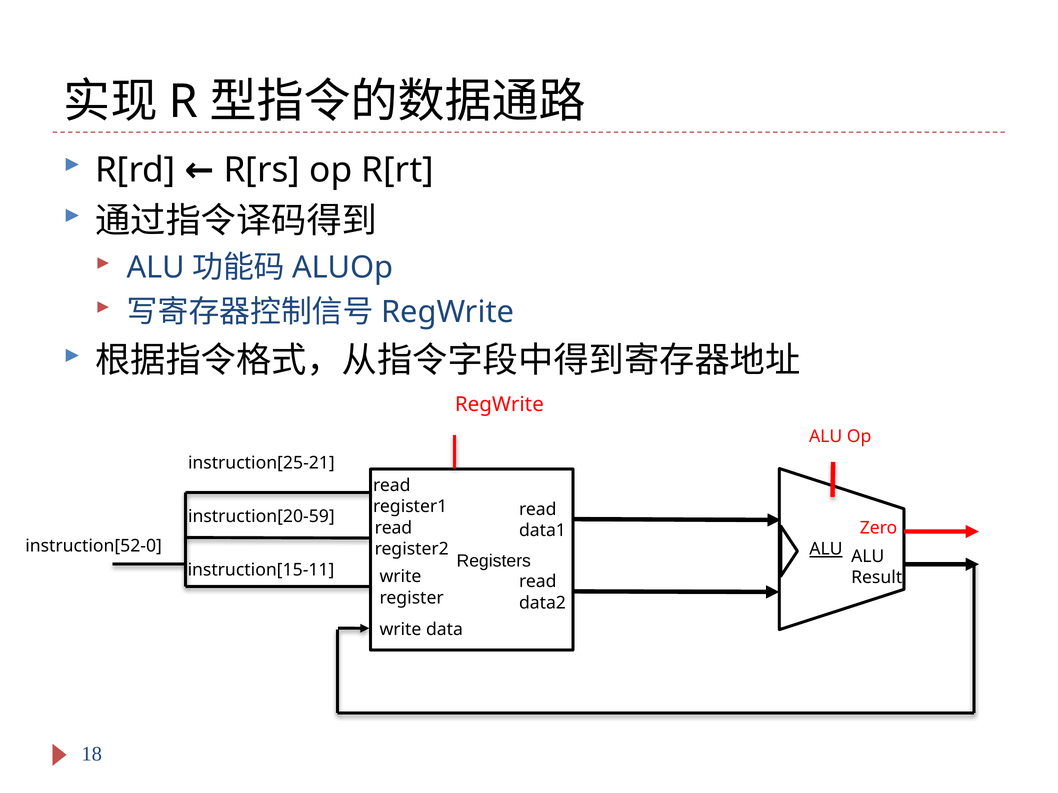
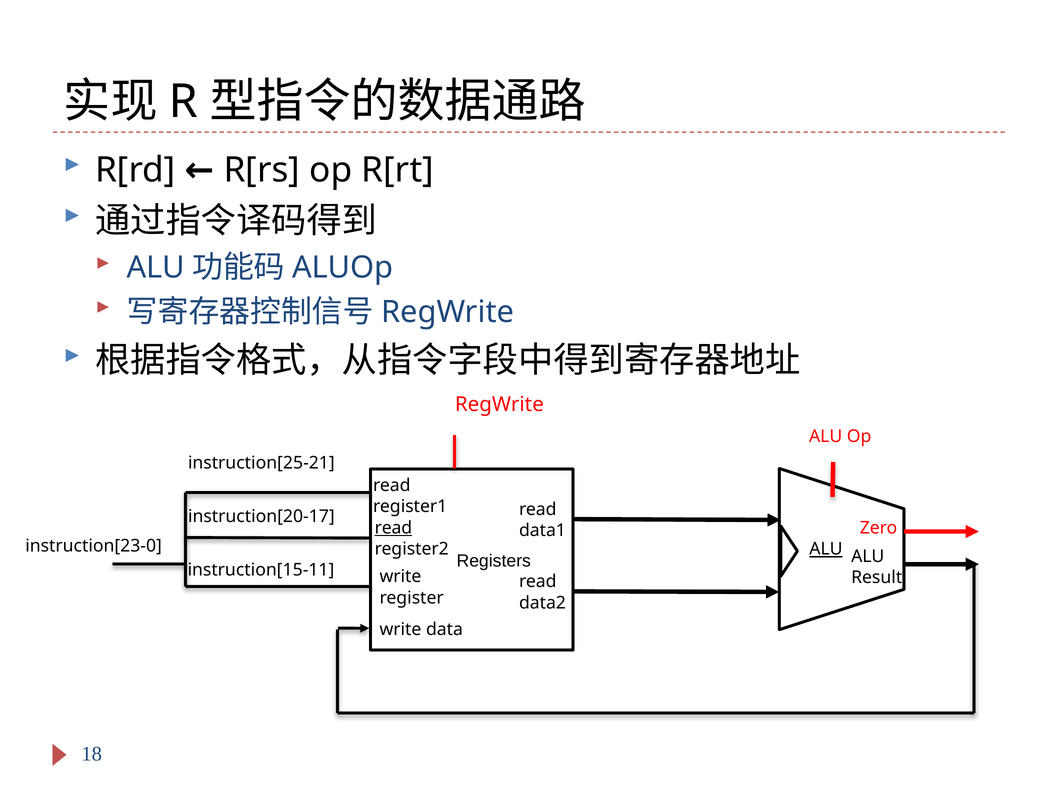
instruction[20-59: instruction[20-59 -> instruction[20-17 (261, 517)
read underline: none -> present (393, 528)
instruction[52-0: instruction[52-0 -> instruction[23-0 (94, 547)
